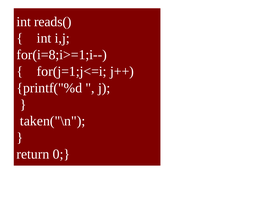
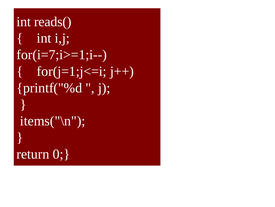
for(i=8;i>=1;i--: for(i=8;i>=1;i-- -> for(i=7;i>=1;i-- (62, 55)
taken("\n: taken("\n -> items("\n (53, 121)
